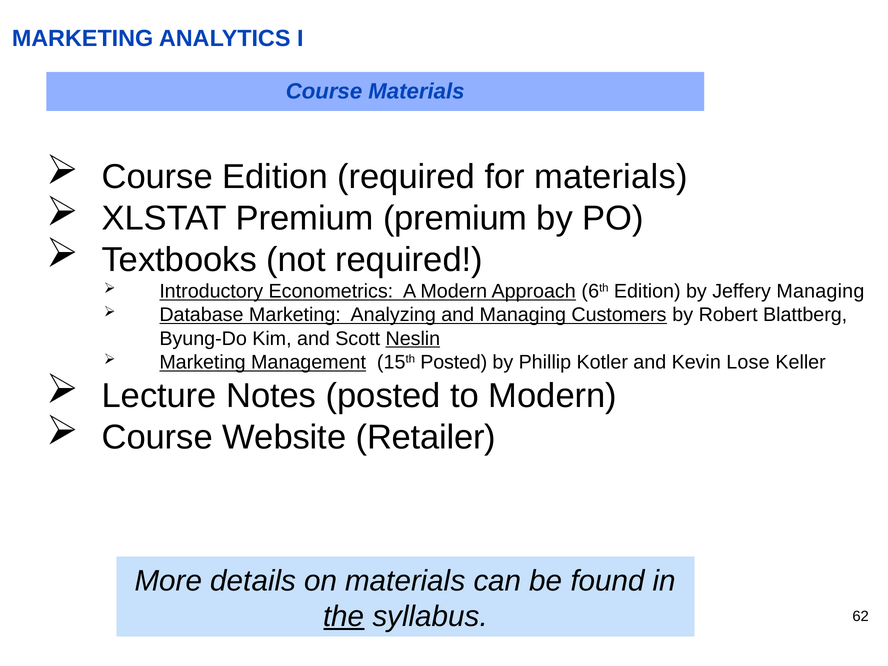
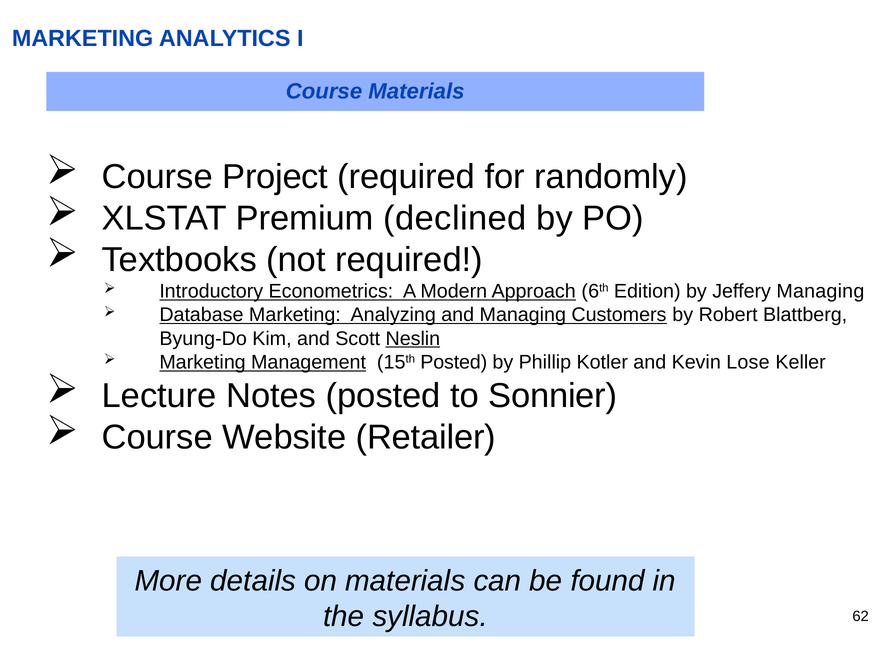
Course Edition: Edition -> Project (275, 177)
for materials: materials -> randomly (611, 177)
Premium premium: premium -> declined (455, 218)
to Modern: Modern -> Sonnier (553, 396)
the underline: present -> none (344, 616)
